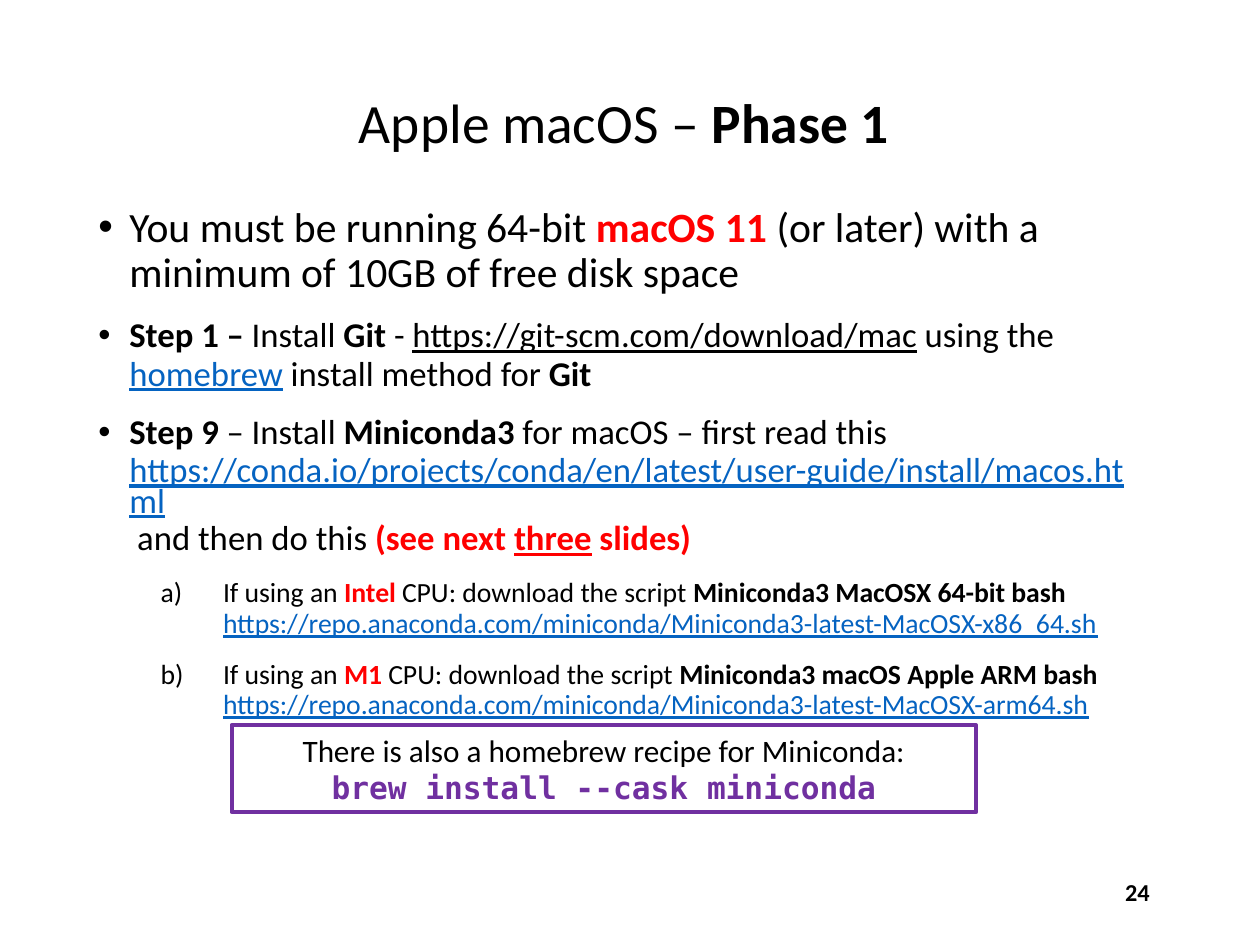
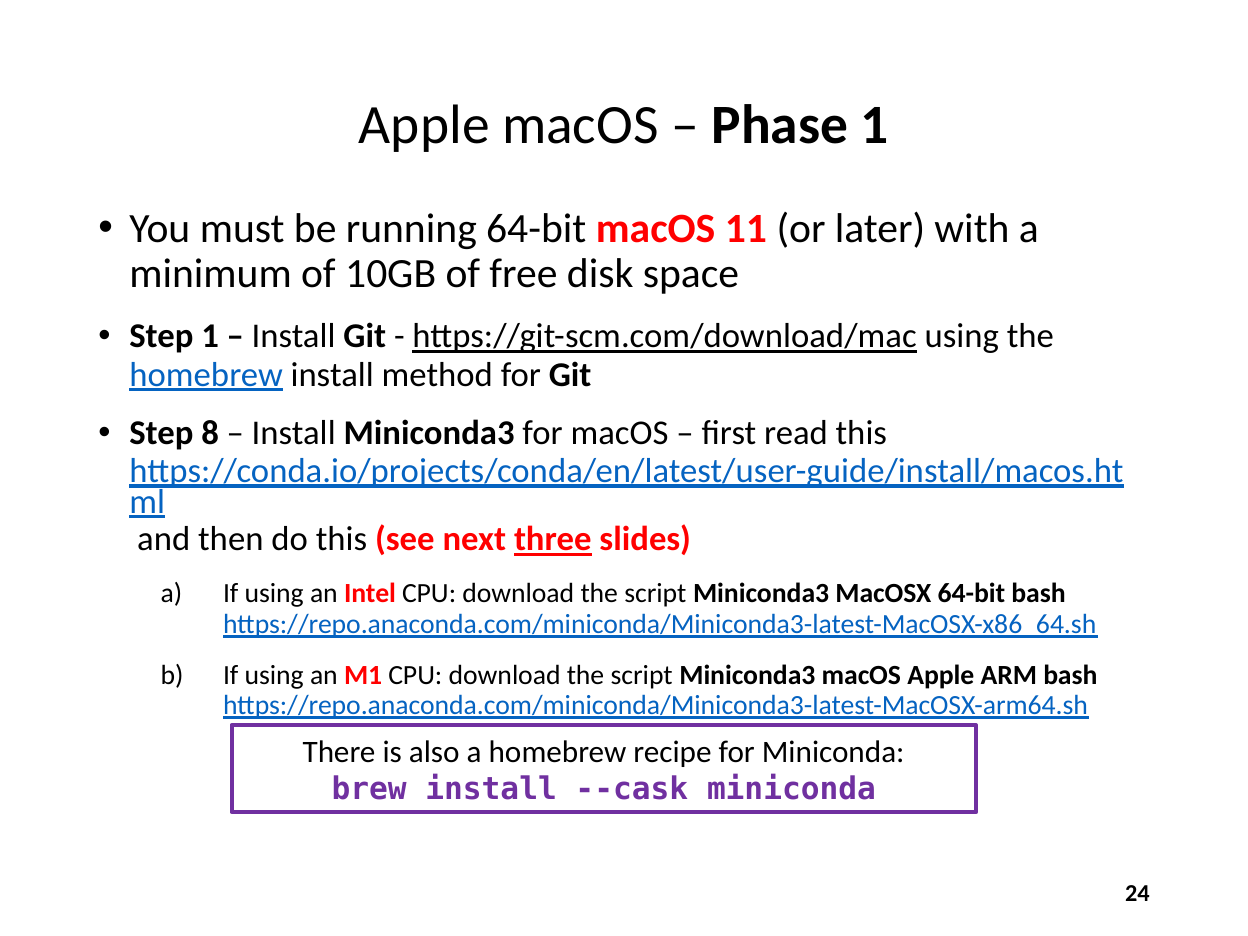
9: 9 -> 8 (210, 433)
